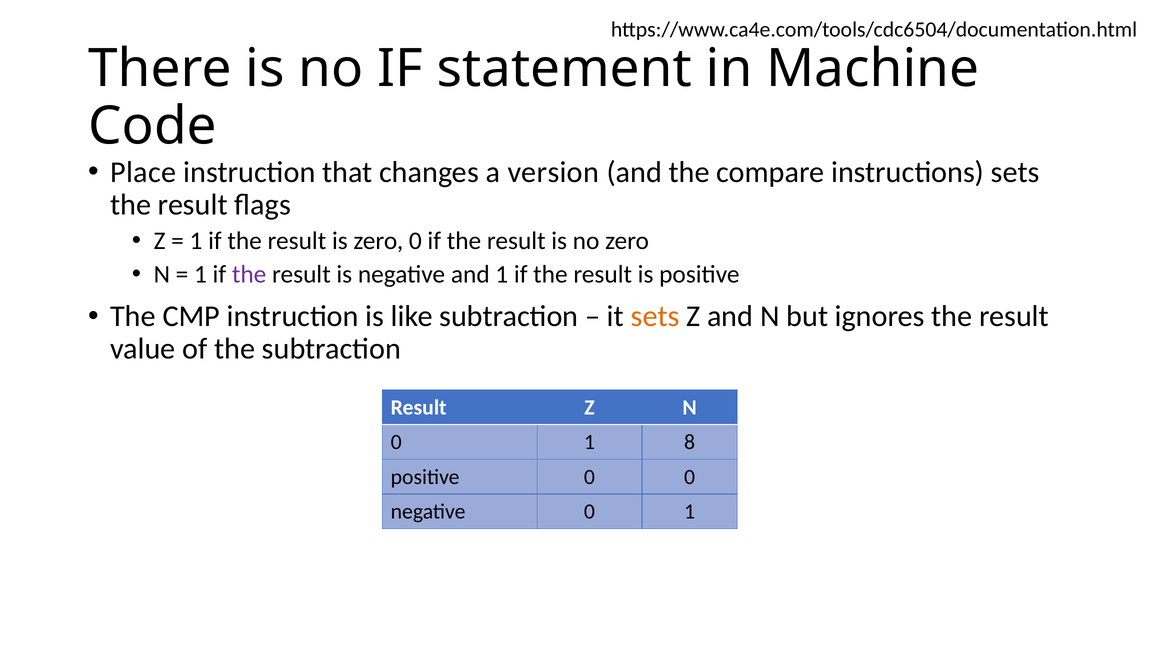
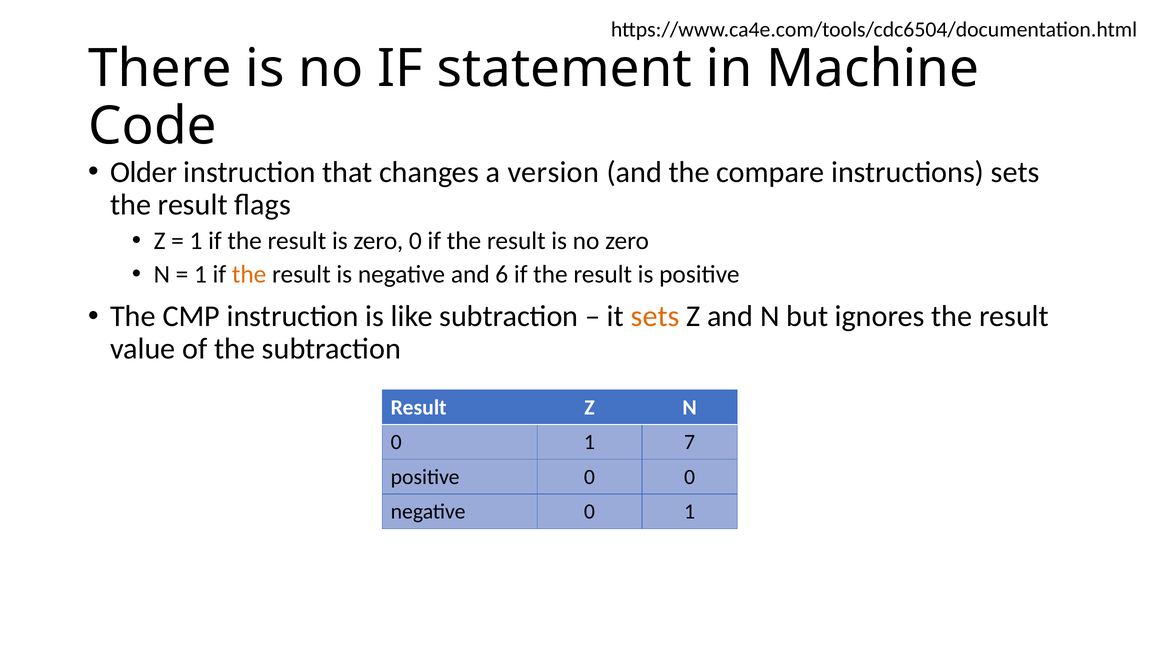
Place: Place -> Older (144, 172)
the colour: purple -> orange (249, 275)
and 1: 1 -> 6 (502, 275)
8: 8 -> 7 (690, 443)
